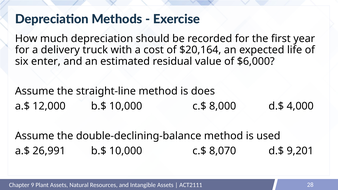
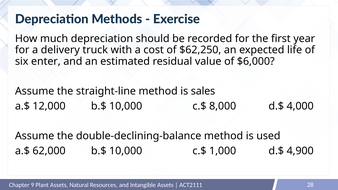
$20,164: $20,164 -> $62,250 (200, 50)
does: does -> sales (203, 91)
26,991: 26,991 -> 62,000 (49, 151)
8,070: 8,070 -> 1,000 (223, 151)
9,201: 9,201 -> 4,900 (300, 151)
